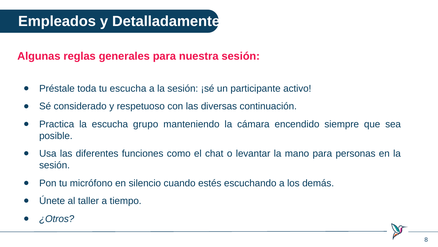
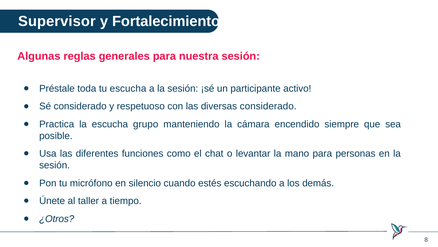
Empleados: Empleados -> Supervisor (57, 21)
Detalladamente: Detalladamente -> Fortalecimiento (166, 21)
diversas continuación: continuación -> considerado (268, 106)
